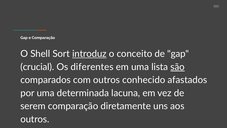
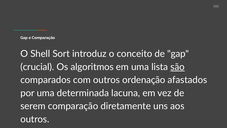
introduz underline: present -> none (89, 54)
diferentes: diferentes -> algoritmos (92, 67)
conhecido: conhecido -> ordenação (144, 80)
